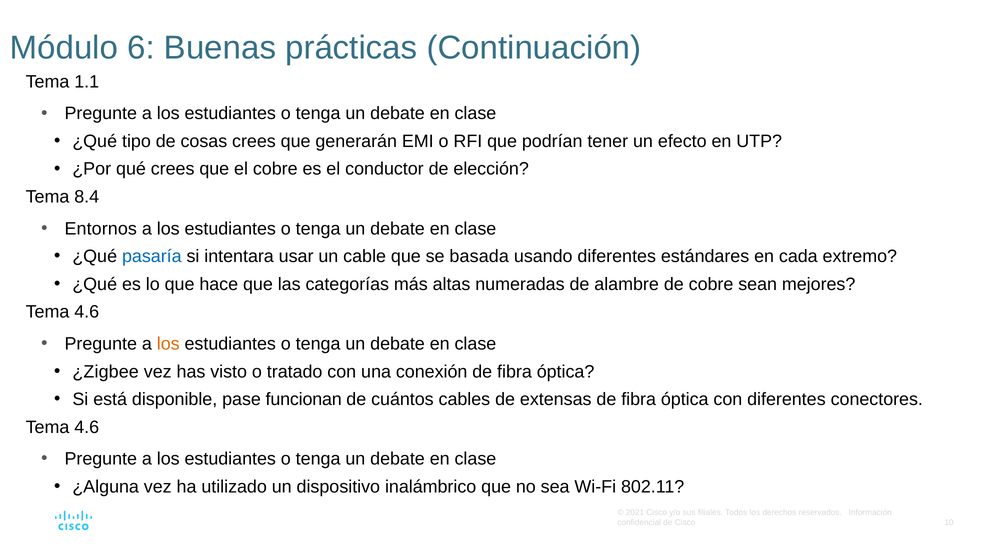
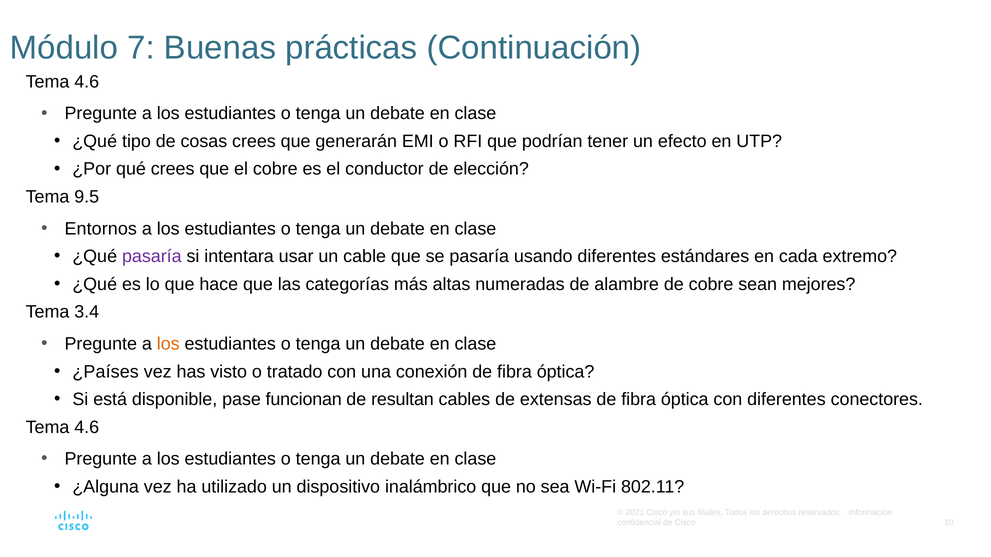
6: 6 -> 7 (141, 48)
1.1: 1.1 -> 4.6 (87, 82)
8.4: 8.4 -> 9.5 (87, 197)
pasaría colour: blue -> purple (152, 257)
se basada: basada -> pasaría (479, 257)
4.6: 4.6 -> 3.4 (87, 312)
¿Zigbee: ¿Zigbee -> ¿Países (106, 372)
cuántos: cuántos -> resultan (402, 400)
